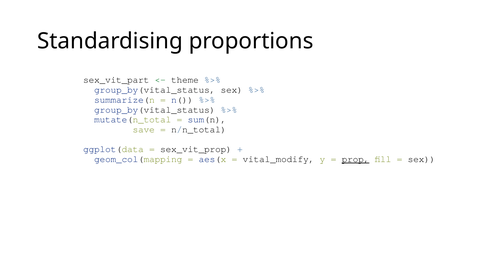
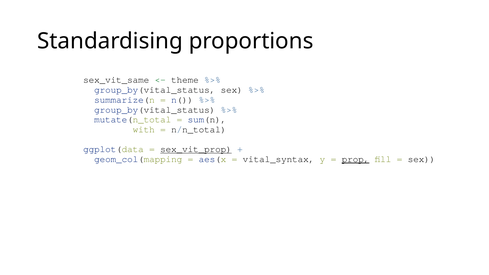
sex_vit_part: sex_vit_part -> sex_vit_same (116, 80)
save: save -> with (144, 129)
sex_vit_prop underline: none -> present (196, 149)
vital_modify: vital_modify -> vital_syntax (278, 159)
